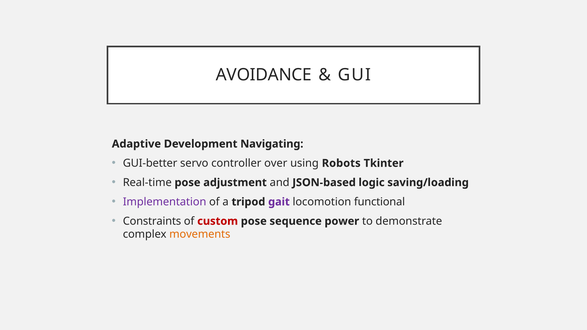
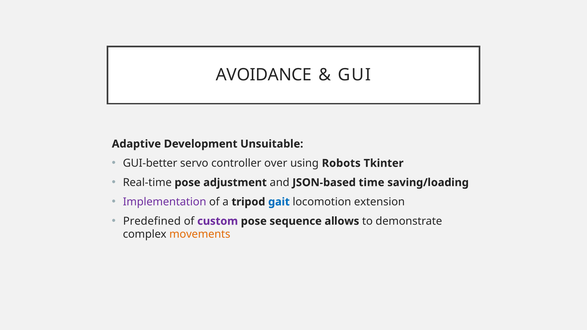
Navigating: Navigating -> Unsuitable (272, 144)
logic: logic -> time (372, 183)
gait colour: purple -> blue (279, 202)
functional: functional -> extension (379, 202)
Constraints: Constraints -> Predefined (152, 221)
custom colour: red -> purple (218, 221)
power: power -> allows (342, 221)
